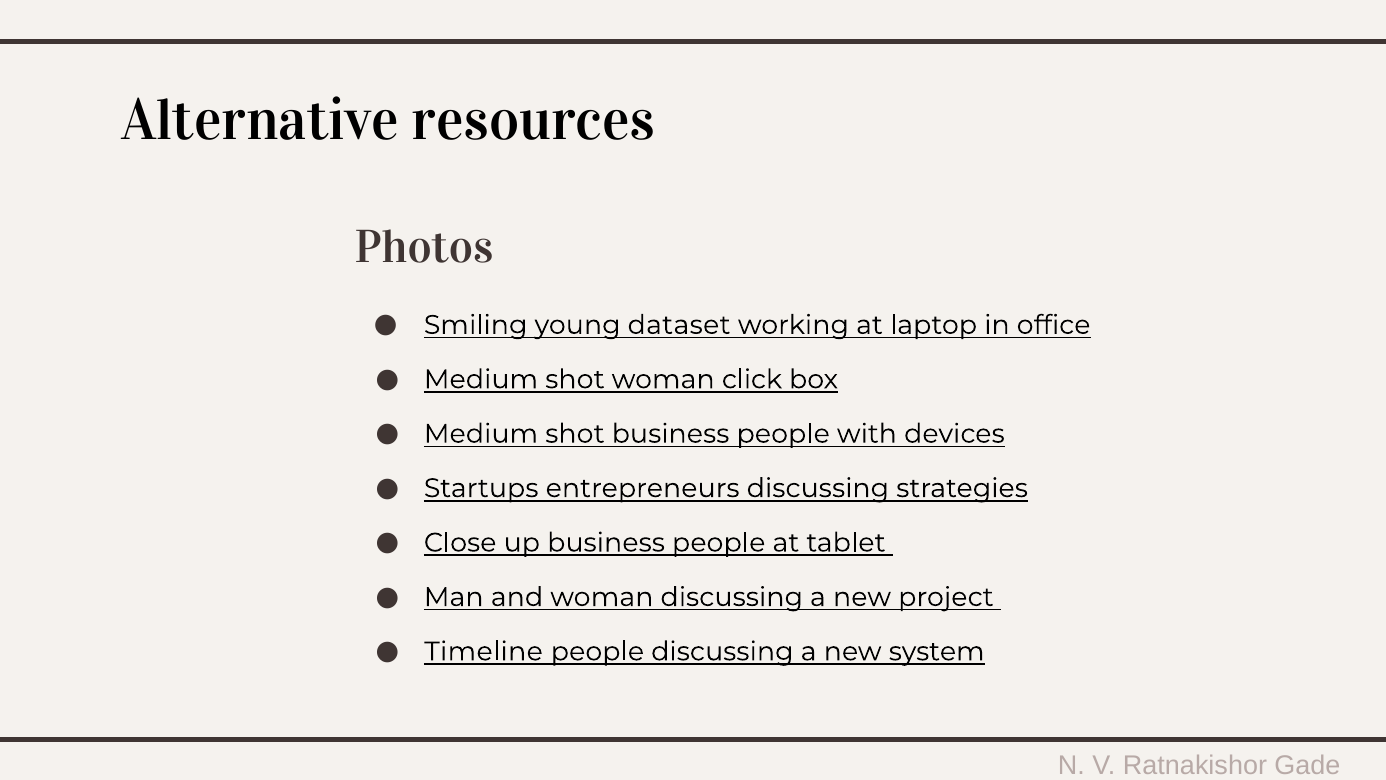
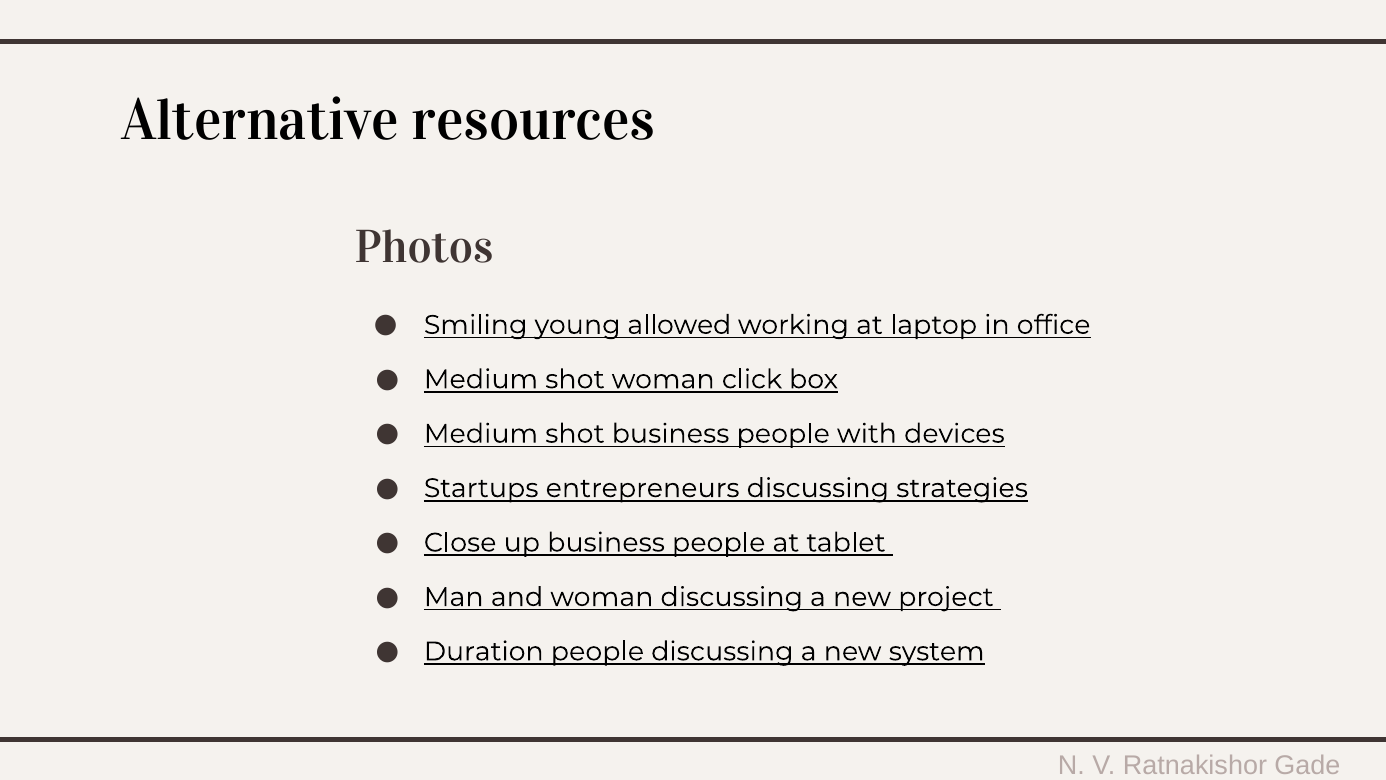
dataset: dataset -> allowed (679, 325)
Timeline: Timeline -> Duration (484, 651)
